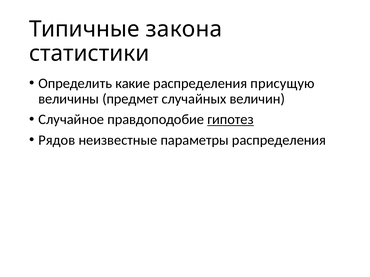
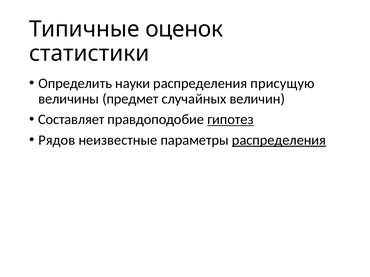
закона: закона -> оценок (184, 29)
какие: какие -> науки (133, 83)
Случайное: Случайное -> Составляет (71, 120)
распределения underline: none -> present (279, 140)
